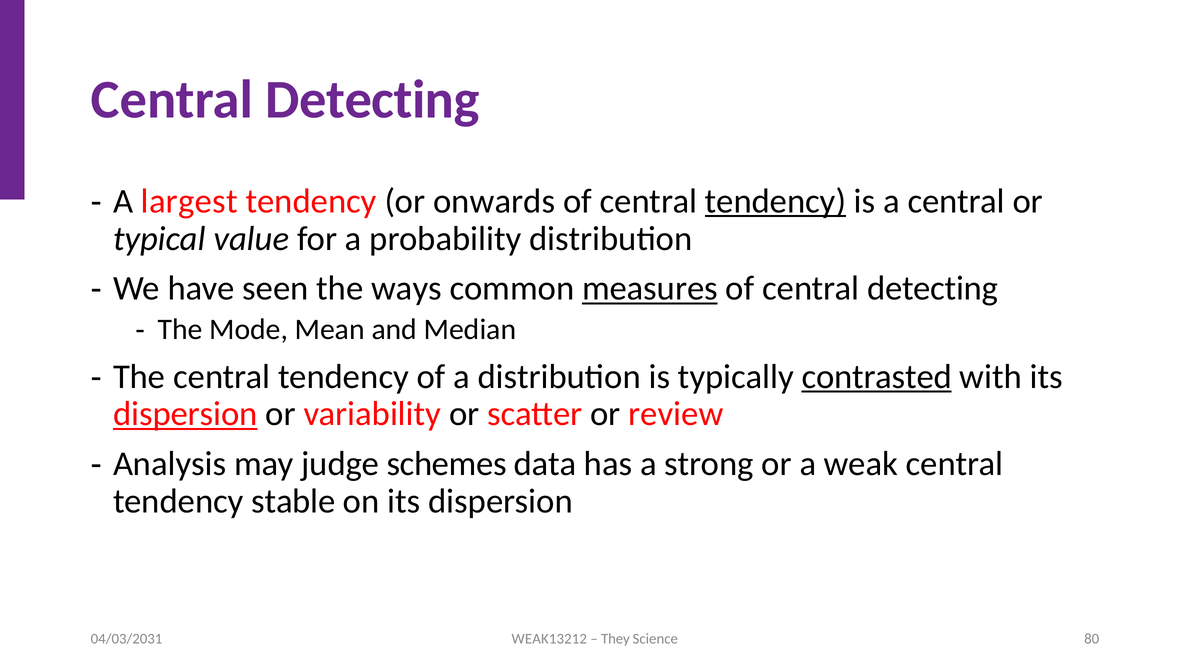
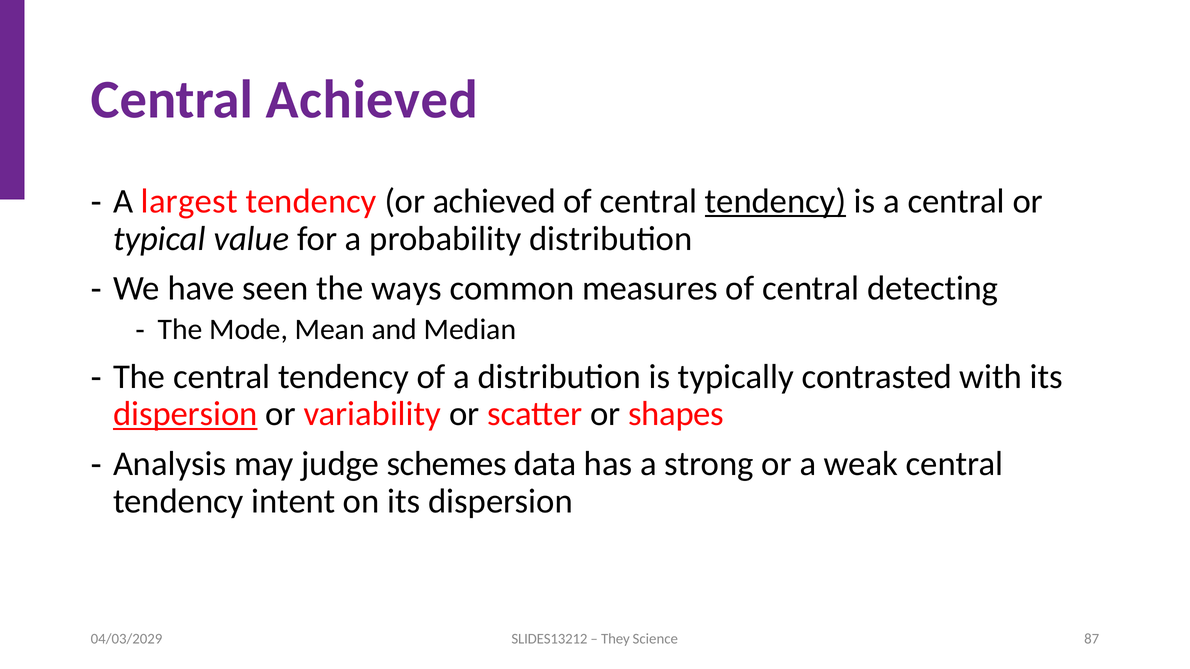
Detecting: Detecting -> Achieved (372, 100)
or onwards: onwards -> achieved (494, 201)
measures underline: present -> none (650, 289)
contrasted underline: present -> none (877, 377)
review: review -> shapes (676, 414)
stable: stable -> intent (293, 502)
WEAK13212: WEAK13212 -> SLIDES13212 (549, 639)
80: 80 -> 87 (1092, 639)
04/03/2031: 04/03/2031 -> 04/03/2029 (127, 639)
